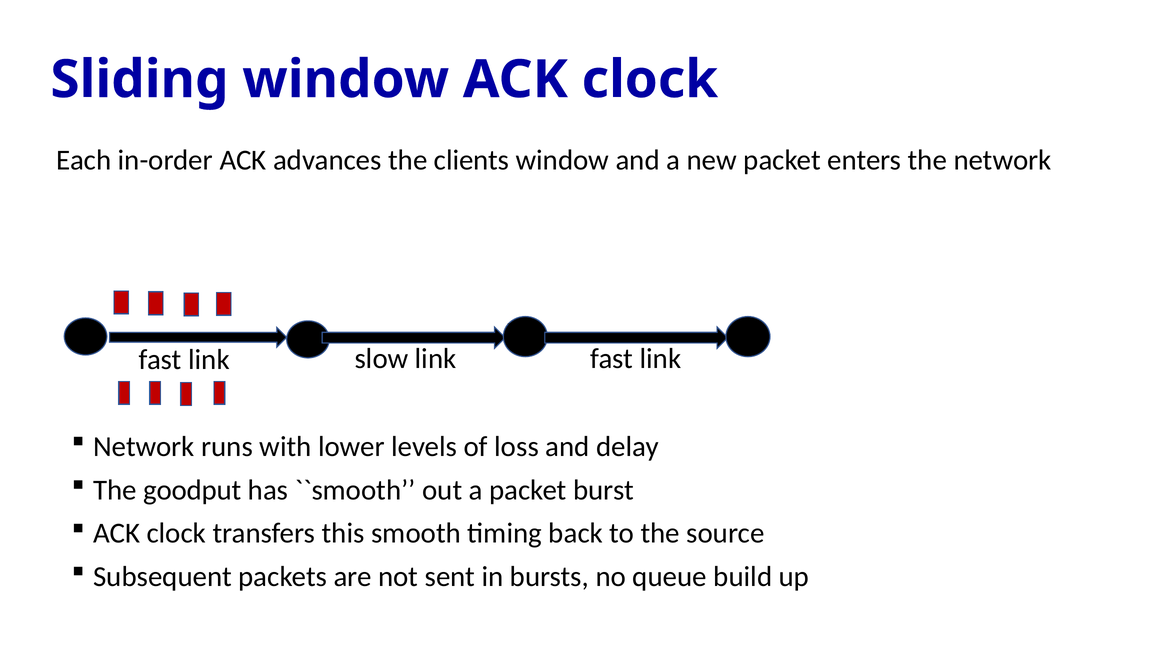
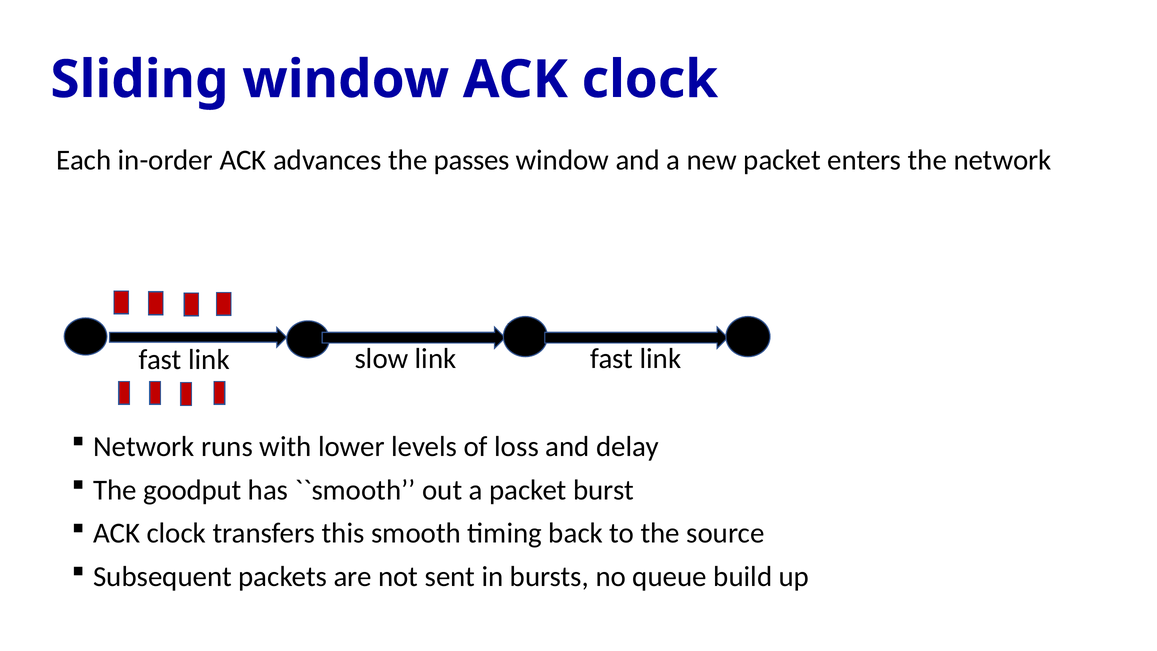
clients: clients -> passes (472, 160)
